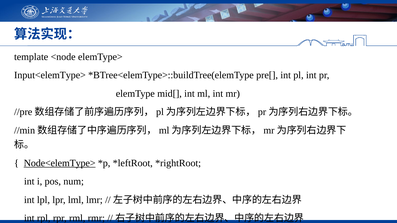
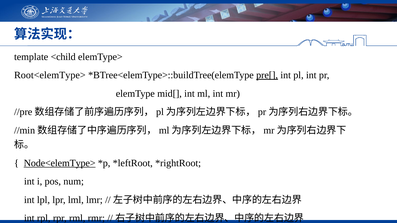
<node: <node -> <child (63, 57)
Input<elemType>: Input<elemType> -> Root<elemType> (50, 75)
pre[ underline: none -> present (267, 75)
